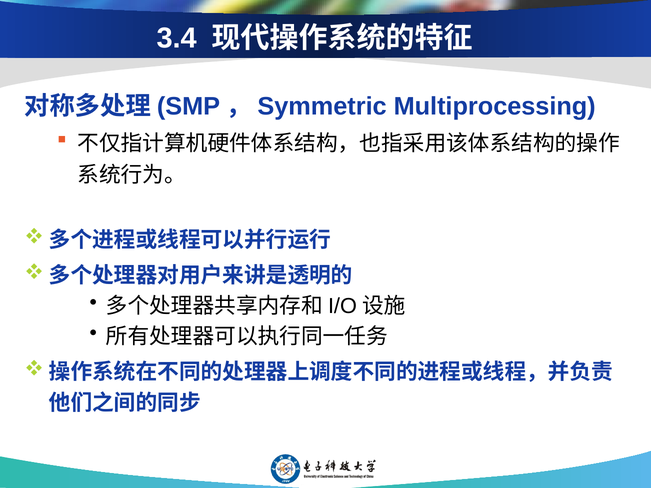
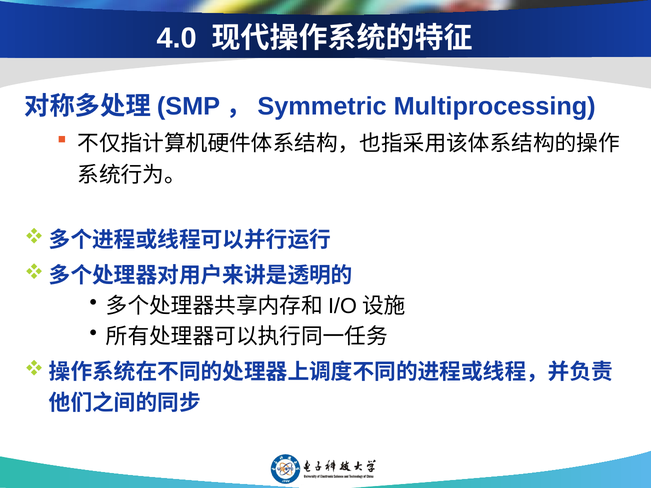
3.4: 3.4 -> 4.0 (177, 38)
